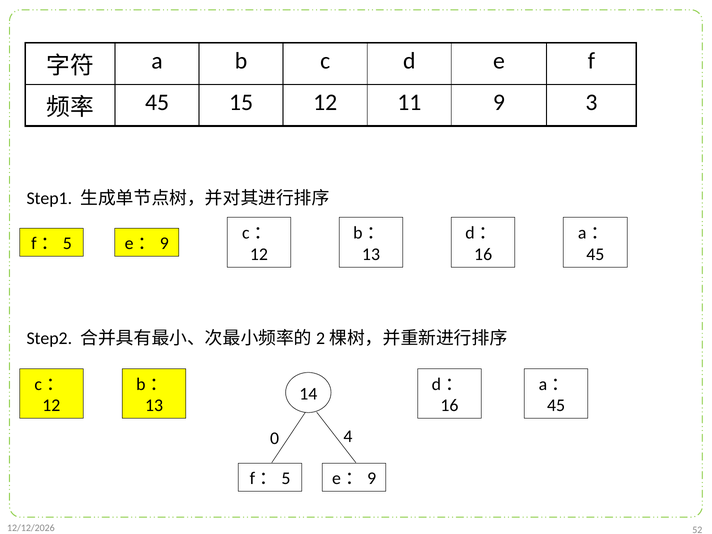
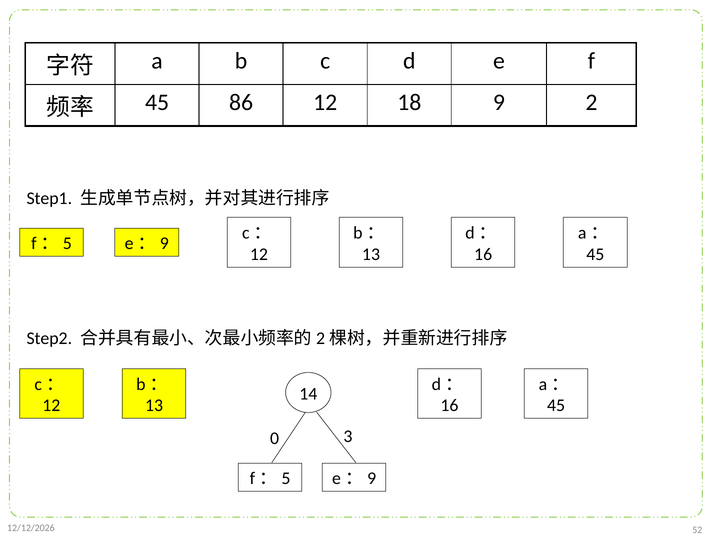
15: 15 -> 86 (241, 103)
11: 11 -> 18 (409, 103)
3: 3 -> 2 (591, 103)
4: 4 -> 3 (348, 436)
